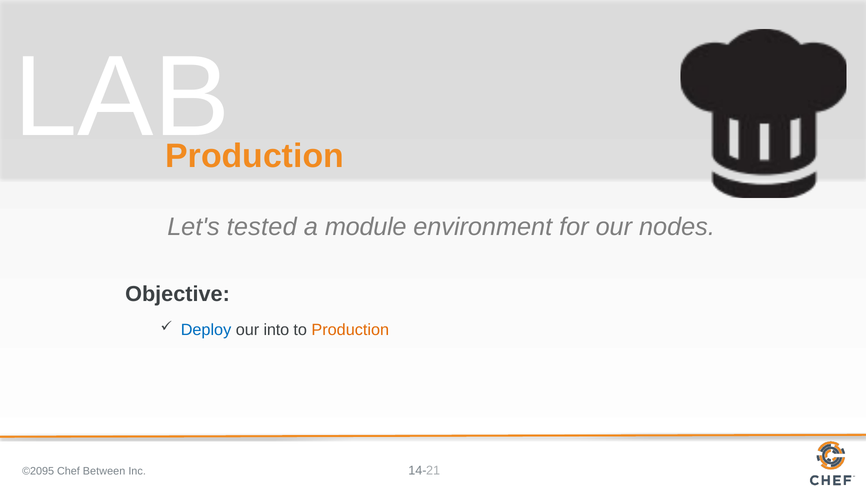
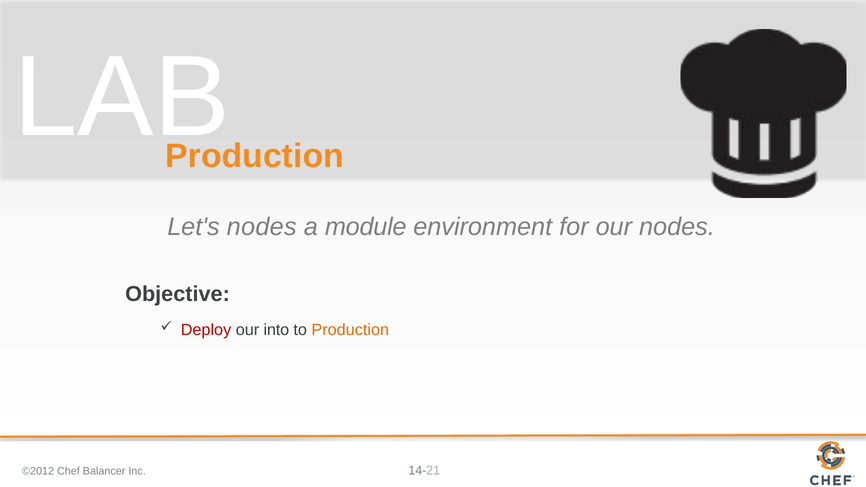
Let's tested: tested -> nodes (262, 227)
Deploy colour: blue -> red (206, 330)
©2095: ©2095 -> ©2012 (38, 471)
Between: Between -> Balancer (104, 471)
